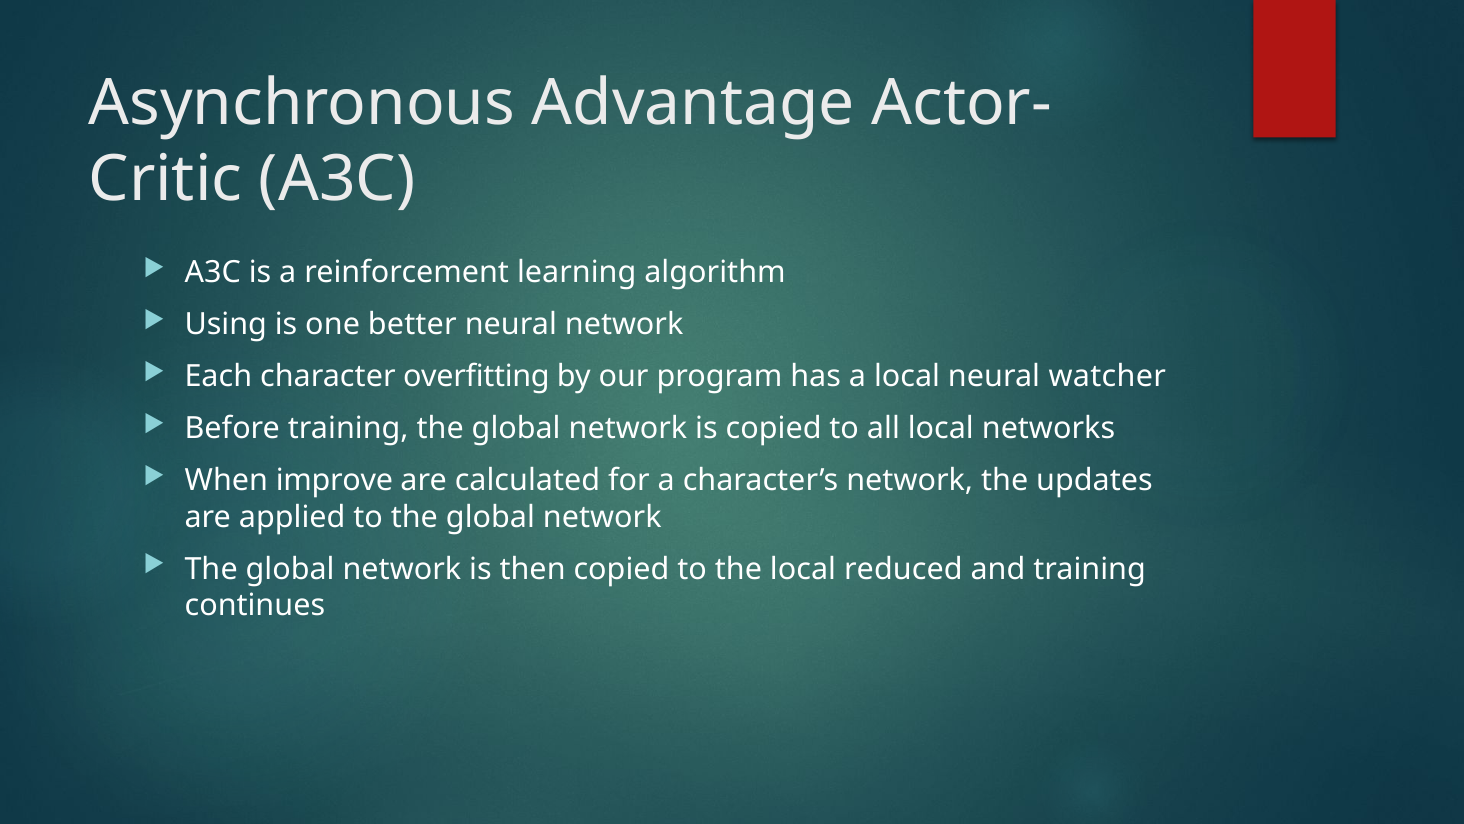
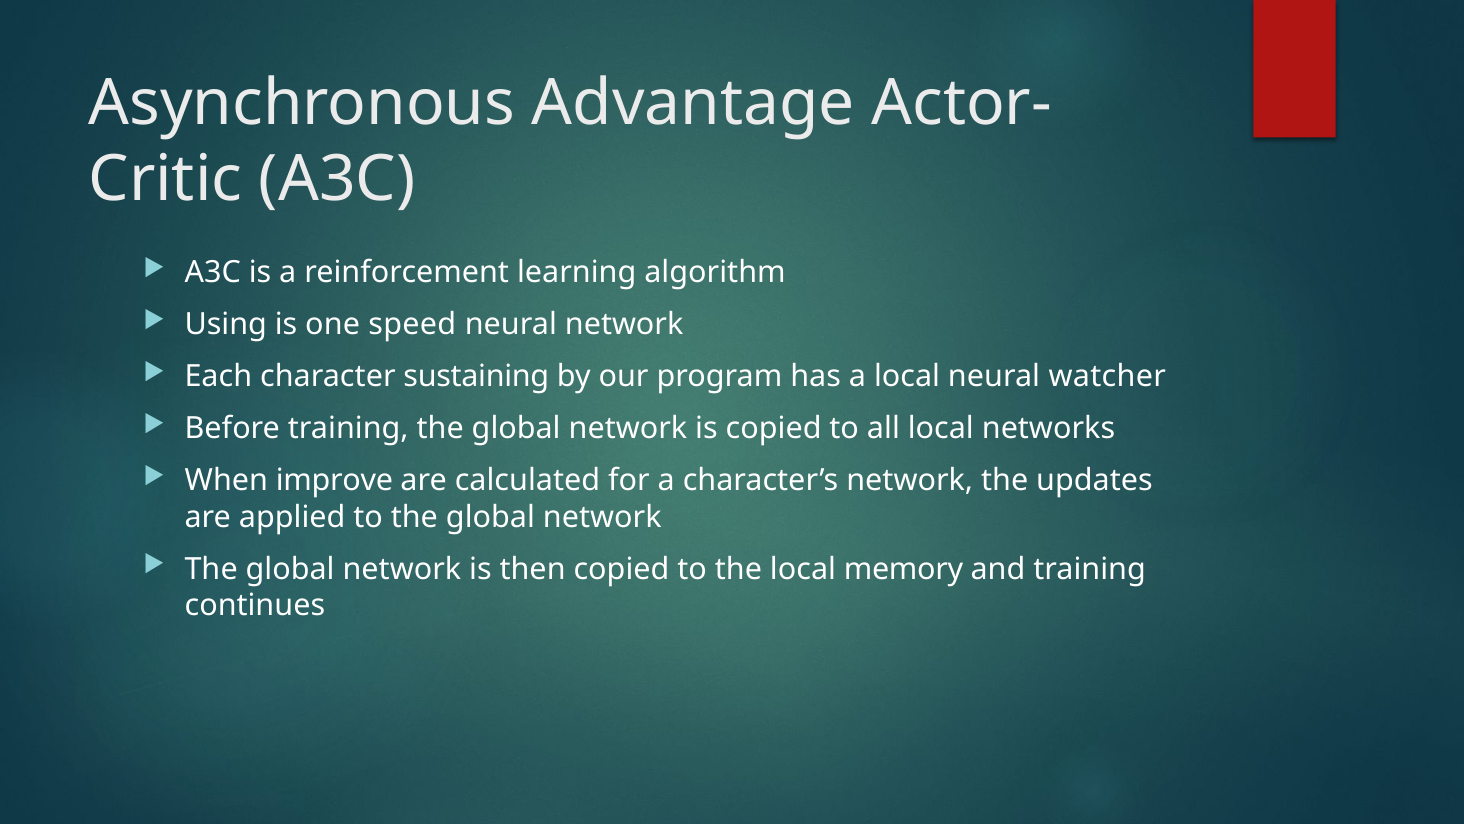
better: better -> speed (412, 325)
overfitting: overfitting -> sustaining (476, 376)
reduced: reduced -> memory (904, 569)
